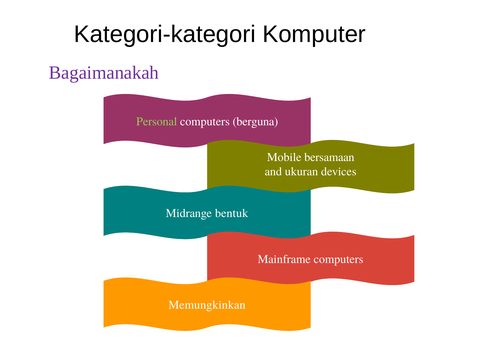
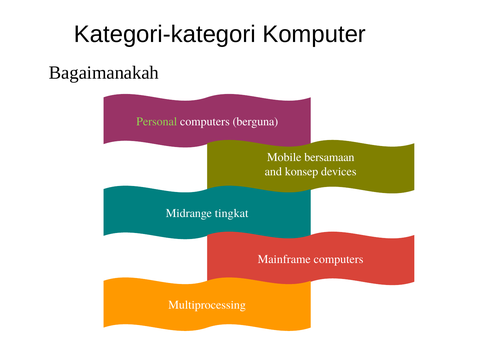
Bagaimanakah colour: purple -> black (104, 72)
ukuran: ukuran -> konsep (302, 171)
bentuk: bentuk -> tingkat (232, 213)
Memungkinkan: Memungkinkan -> Multiprocessing (207, 305)
